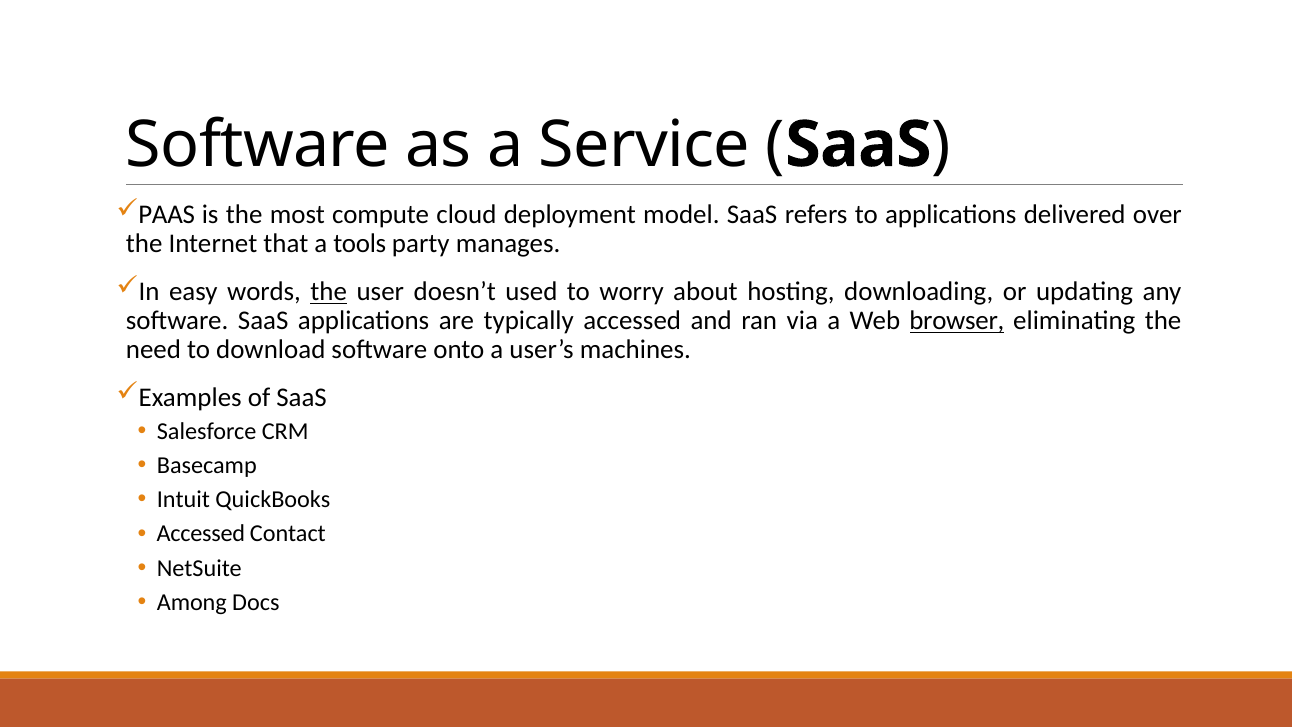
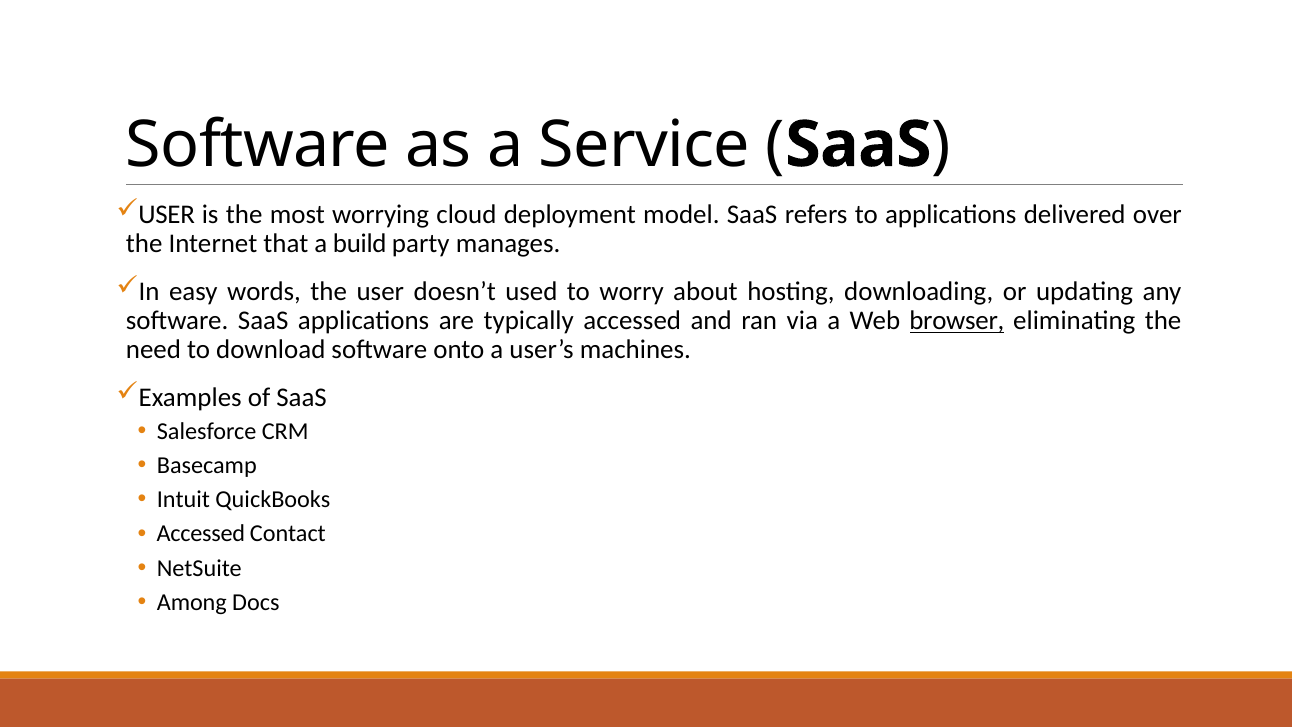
PAAS: PAAS -> USER (167, 215)
compute: compute -> worrying (381, 215)
tools: tools -> build (360, 244)
the underline: present -> none (329, 292)
